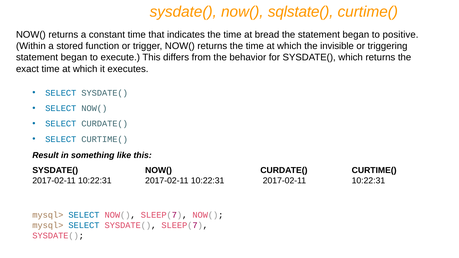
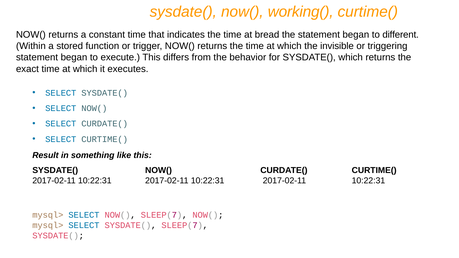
sqlstate(: sqlstate( -> working( (301, 12)
positive: positive -> different (401, 35)
